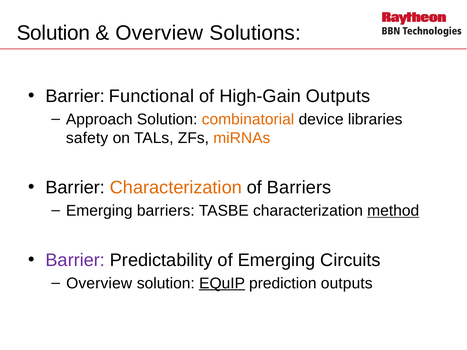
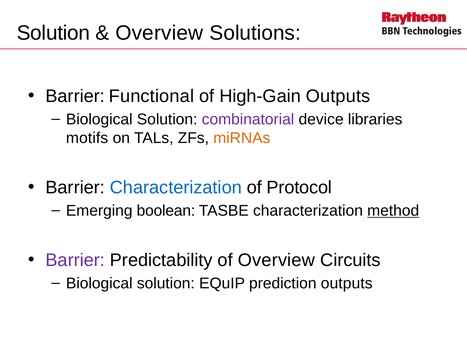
Approach: Approach -> Biological (99, 119)
combinatorial colour: orange -> purple (248, 119)
safety: safety -> motifs (87, 138)
Characterization colour: orange -> blue (176, 188)
of Barriers: Barriers -> Protocol (299, 188)
Emerging barriers: barriers -> boolean (166, 211)
of Emerging: Emerging -> Overview (276, 260)
Overview: Overview -> Biological (99, 283)
EQuIP underline: present -> none (222, 283)
